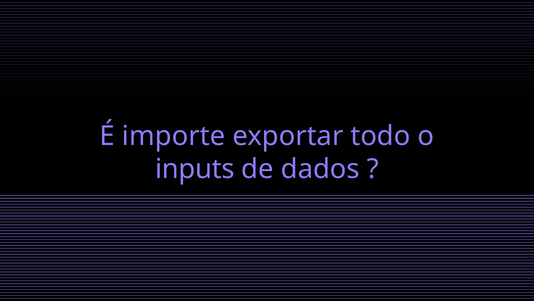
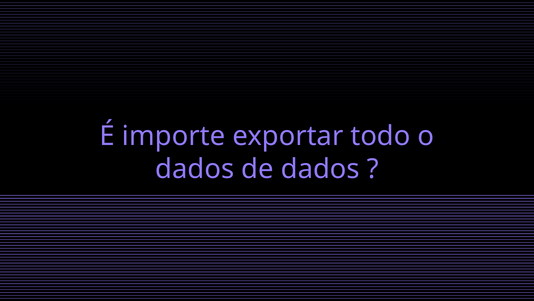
inputs: inputs -> dados (195, 169)
